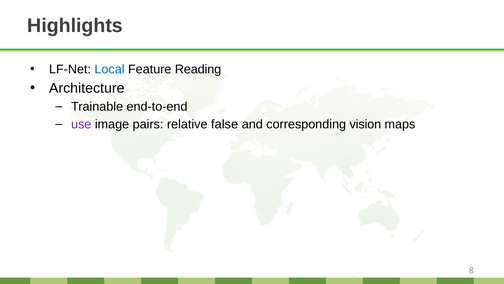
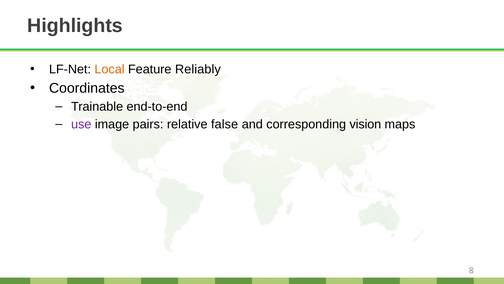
Local colour: blue -> orange (110, 69)
Reading: Reading -> Reliably (198, 69)
Architecture: Architecture -> Coordinates (87, 88)
